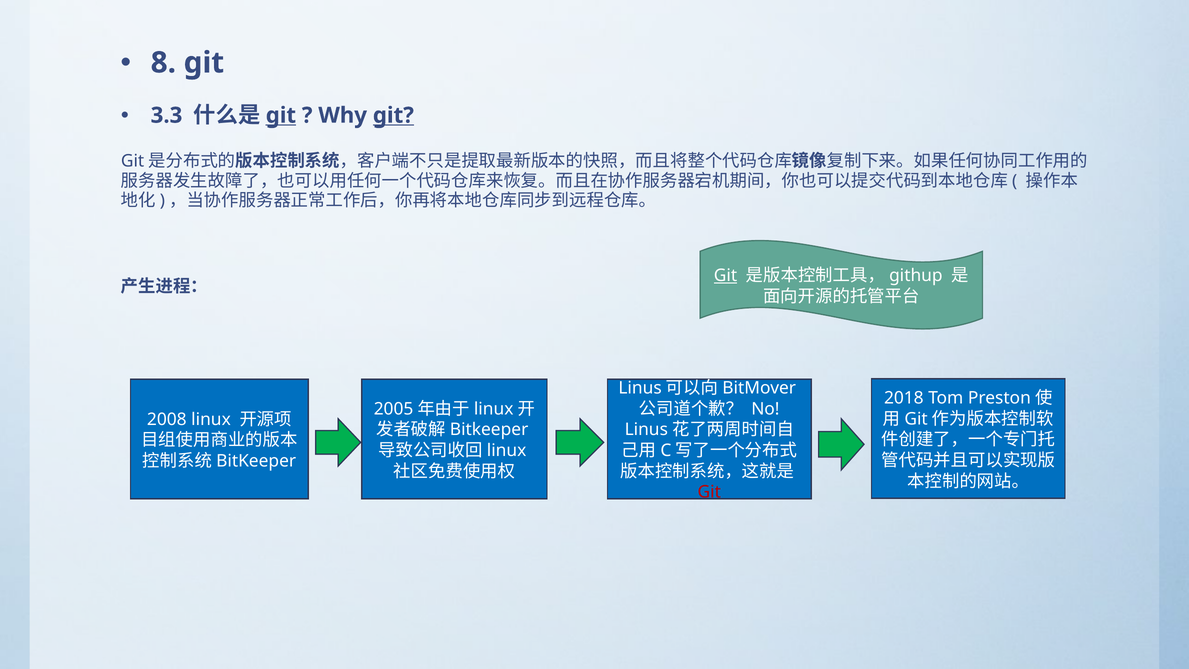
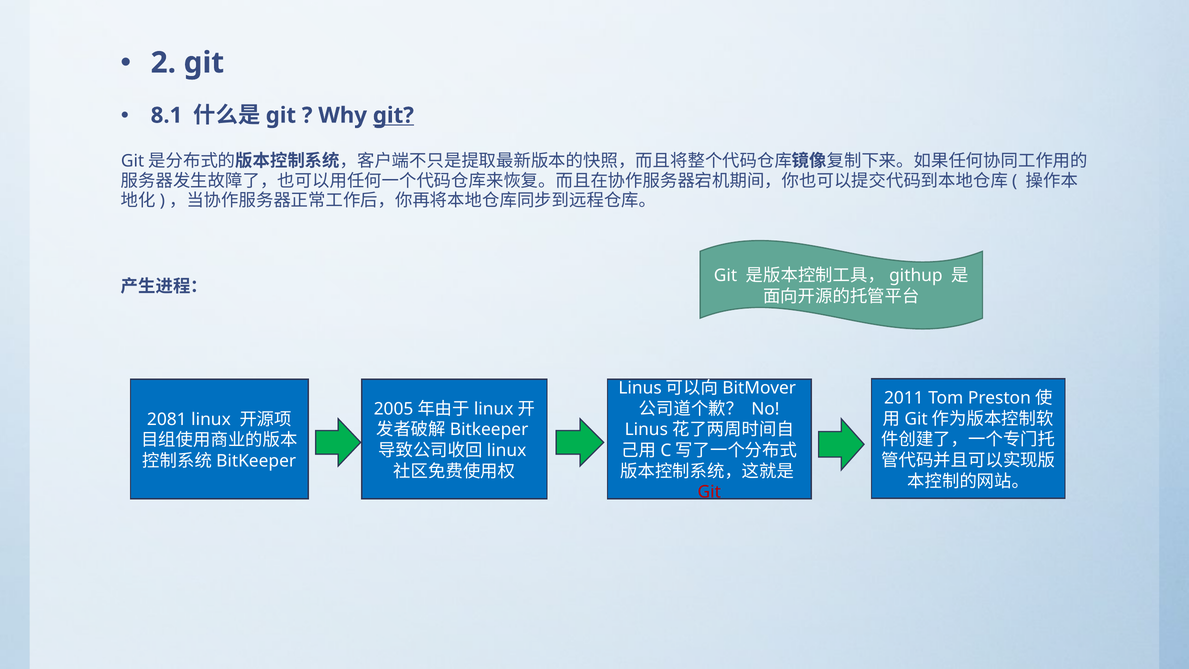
8: 8 -> 2 (163, 63)
3.3: 3.3 -> 8.1 (166, 115)
git underline: present -> none (281, 115)
Git underline: present -> none (725, 276)
2018: 2018 -> 2011 (904, 398)
2008: 2008 -> 2081 (167, 419)
